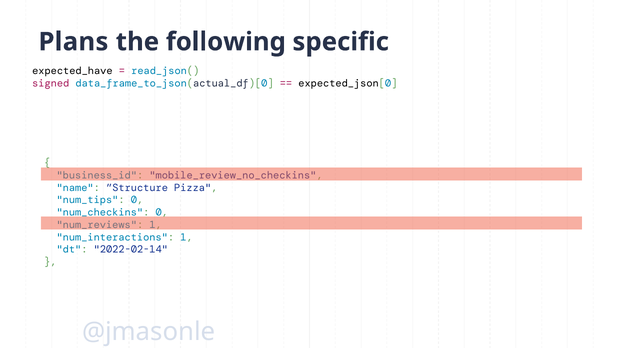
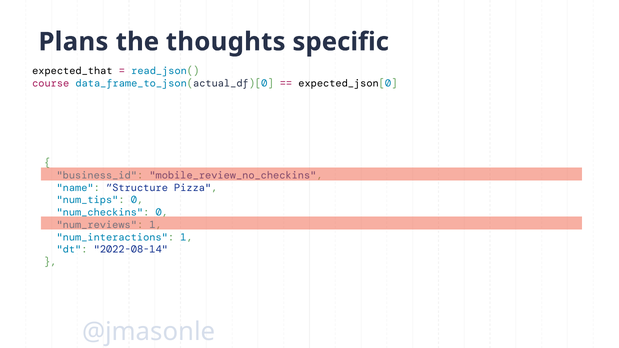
following: following -> thoughts (226, 42)
expected_have: expected_have -> expected_that (72, 71)
signed: signed -> course (51, 83)
2022-02-14: 2022-02-14 -> 2022-08-14 (131, 250)
